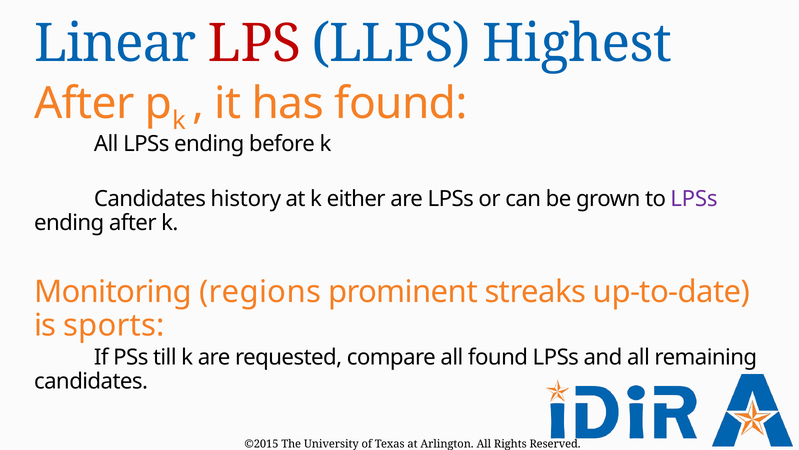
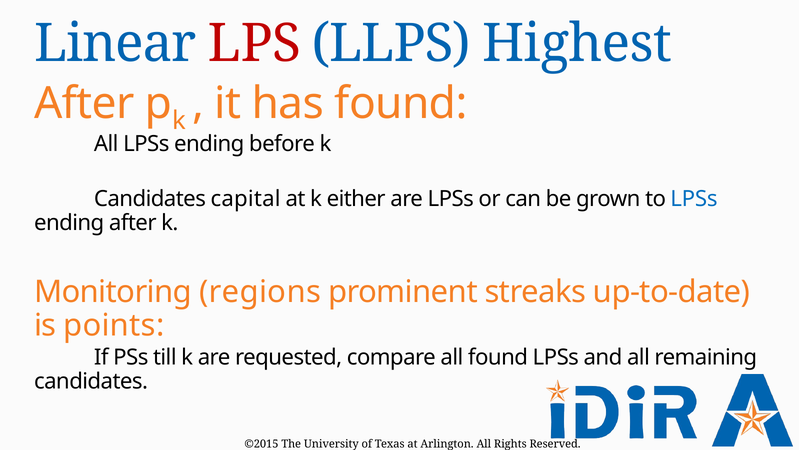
history: history -> capital (246, 199)
LPSs colour: purple -> blue (694, 199)
sports: sports -> points (114, 325)
